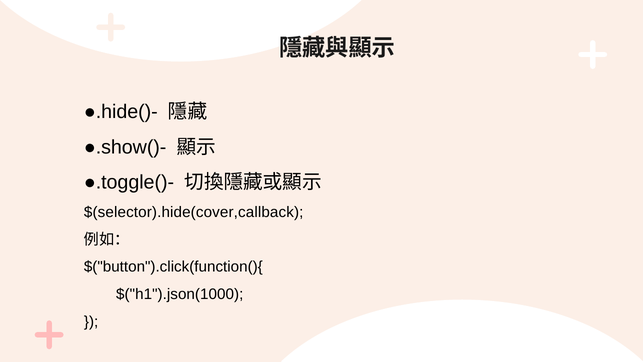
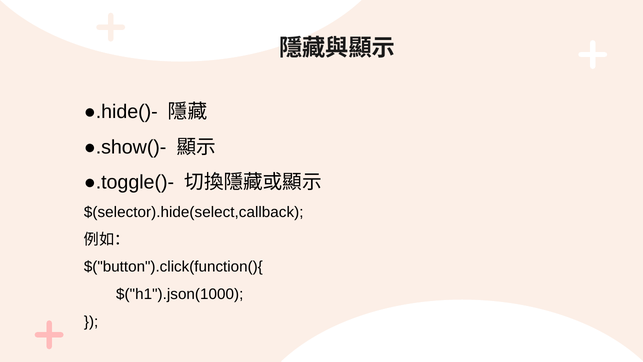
$(selector).hide(cover,callback: $(selector).hide(cover,callback -> $(selector).hide(select,callback (194, 212)
